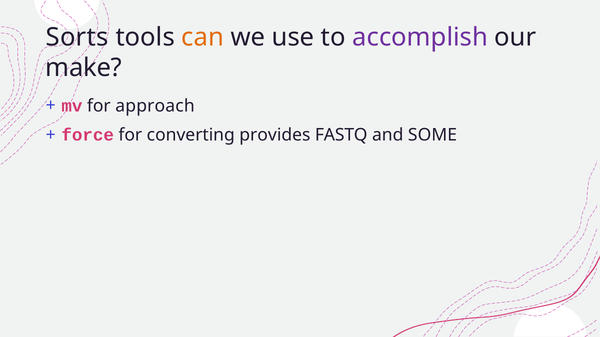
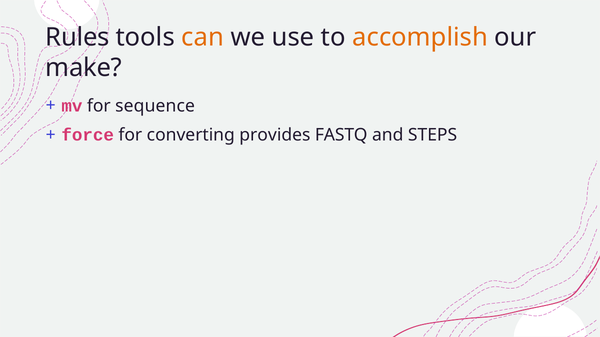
Sorts: Sorts -> Rules (77, 37)
accomplish colour: purple -> orange (420, 37)
approach: approach -> sequence (155, 106)
SOME: SOME -> STEPS (433, 135)
